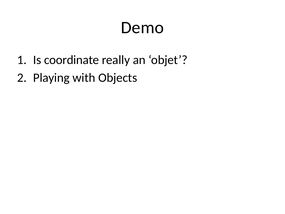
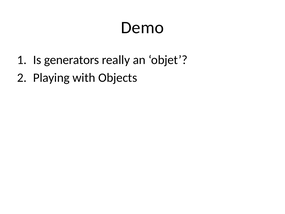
coordinate: coordinate -> generators (72, 60)
